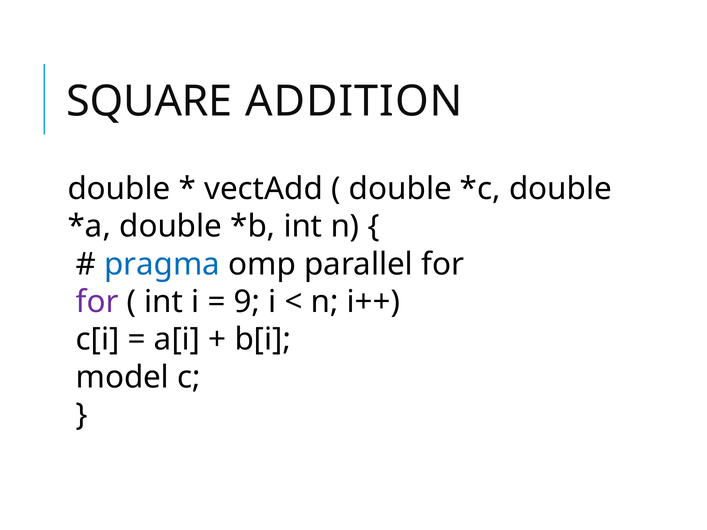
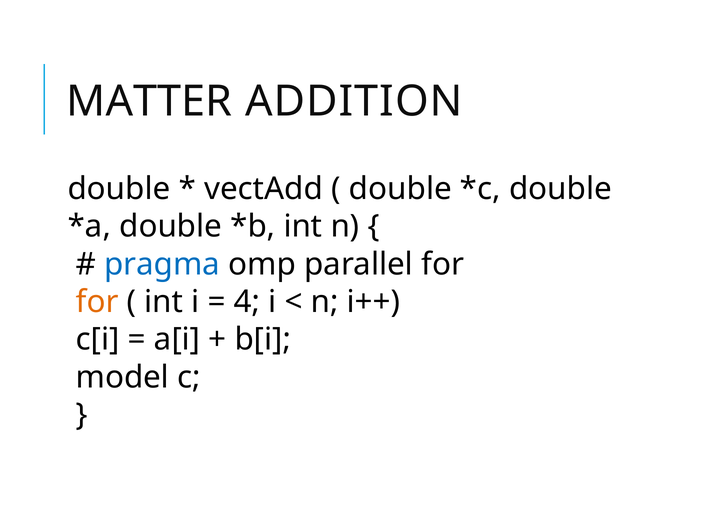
SQUARE: SQUARE -> MATTER (149, 101)
for colour: purple -> orange (97, 302)
9: 9 -> 4 (247, 302)
